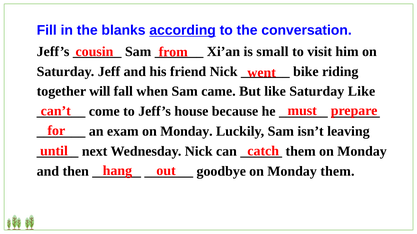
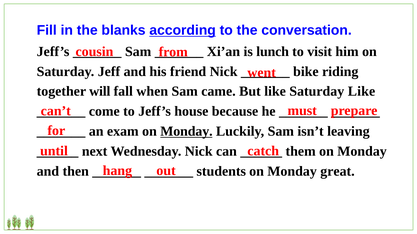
small: small -> lunch (273, 52)
Monday underline: none -> present (186, 132)
goodbye: goodbye -> students (221, 172)
Monday them: them -> great (337, 172)
